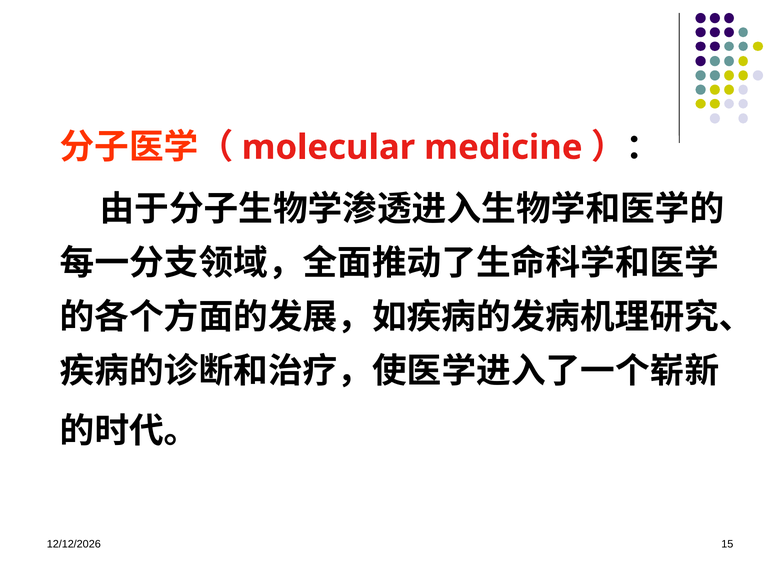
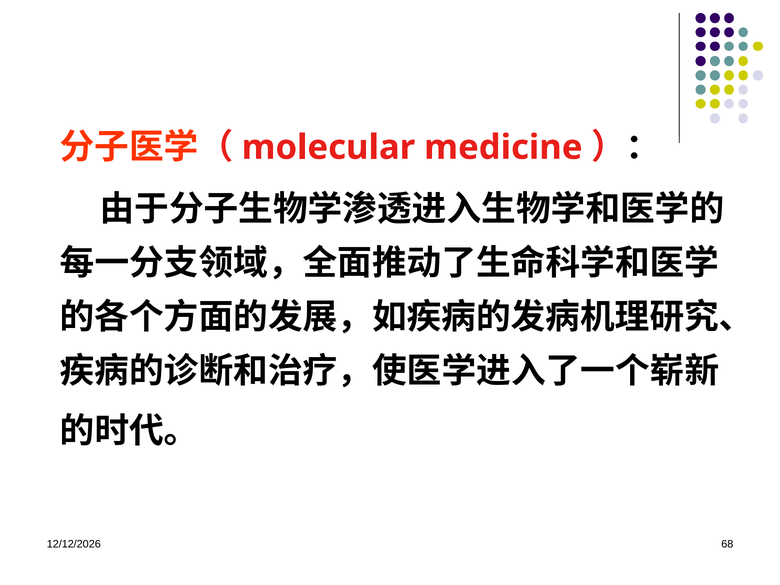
15: 15 -> 68 (727, 544)
